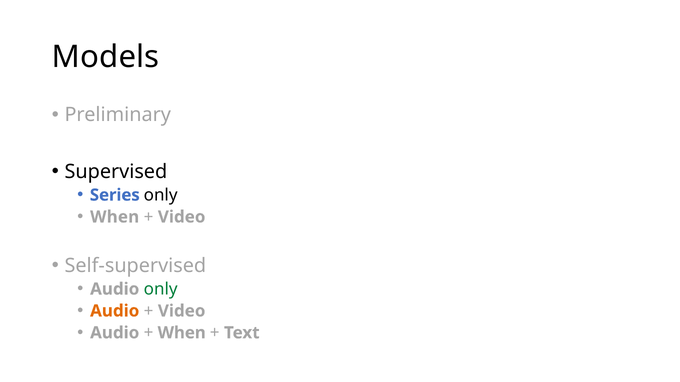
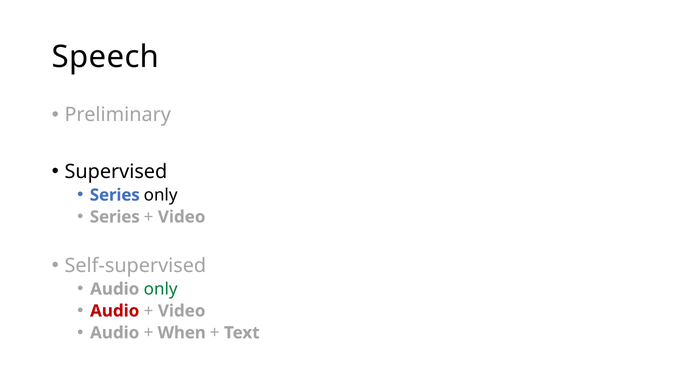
Models: Models -> Speech (106, 57)
When: When -> Series (115, 217)
Audio colour: orange -> red (115, 311)
